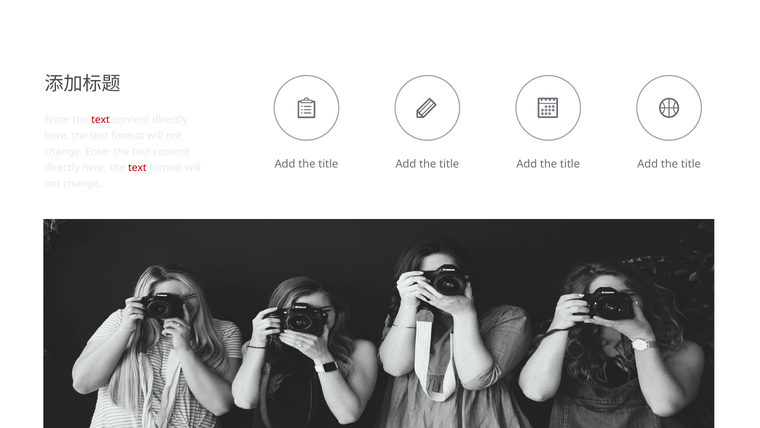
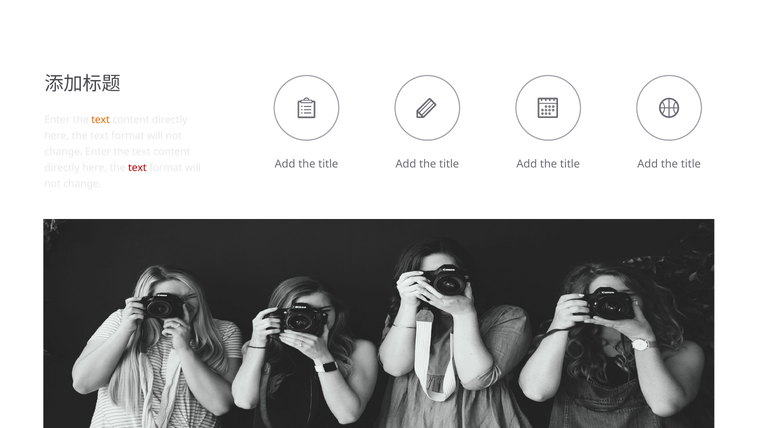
text colour: red -> orange (101, 120)
